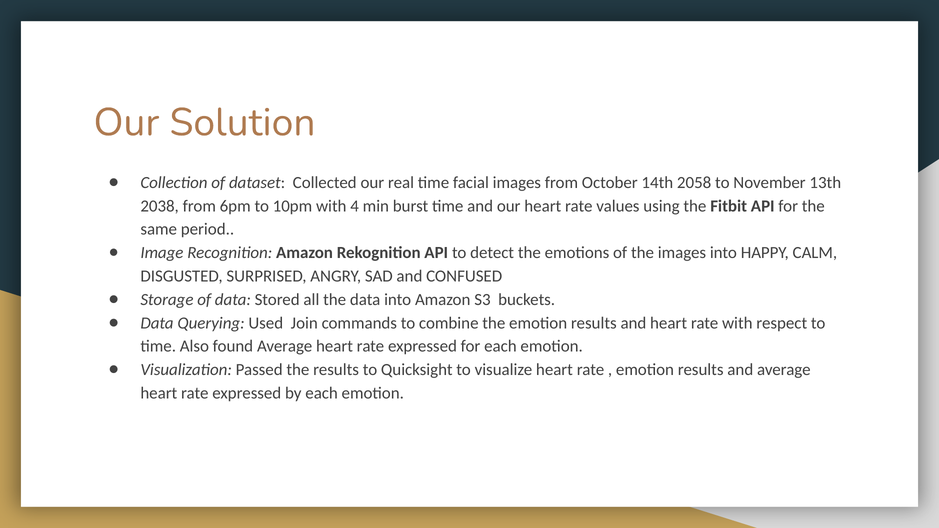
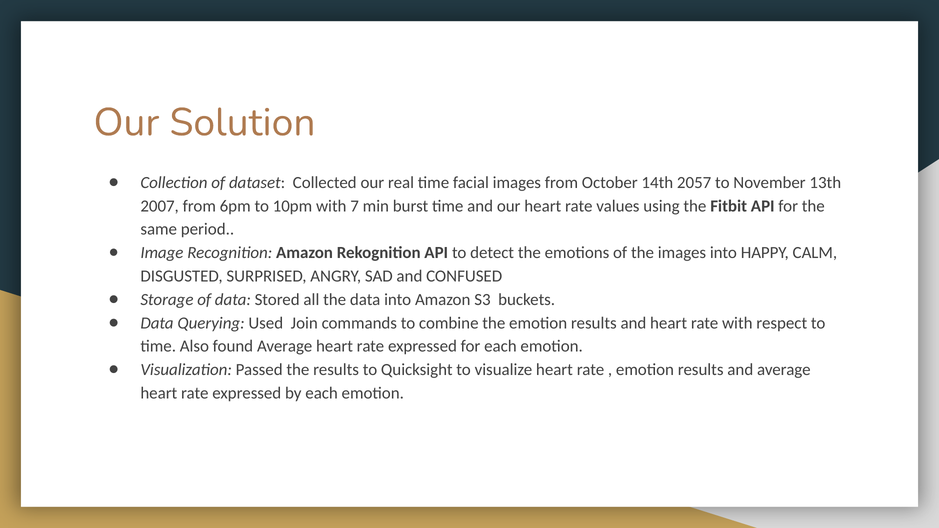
2058: 2058 -> 2057 (694, 183)
2038: 2038 -> 2007 (160, 206)
4: 4 -> 7 (355, 206)
